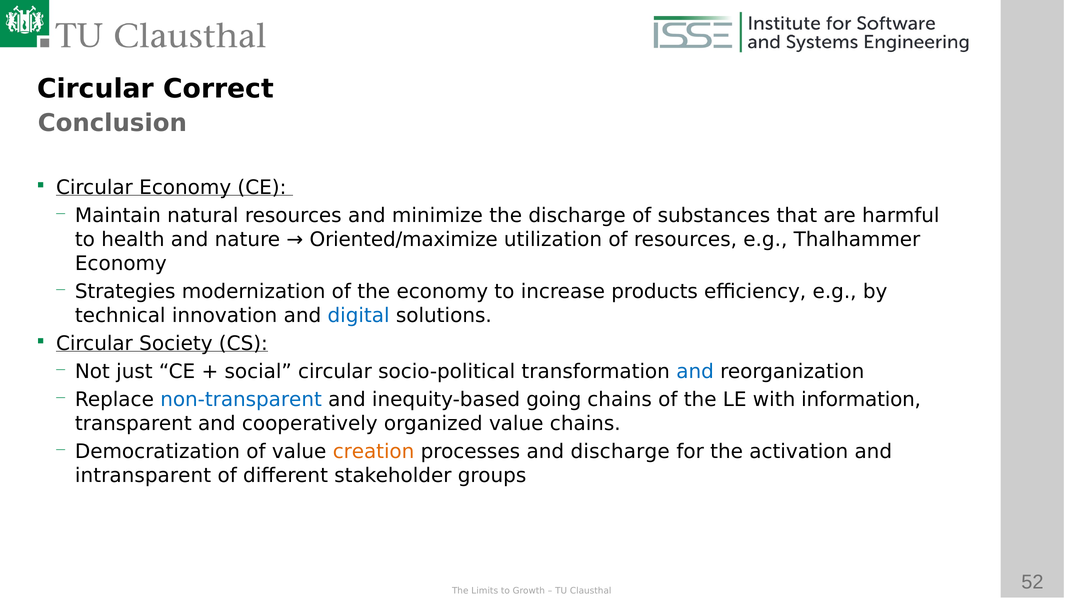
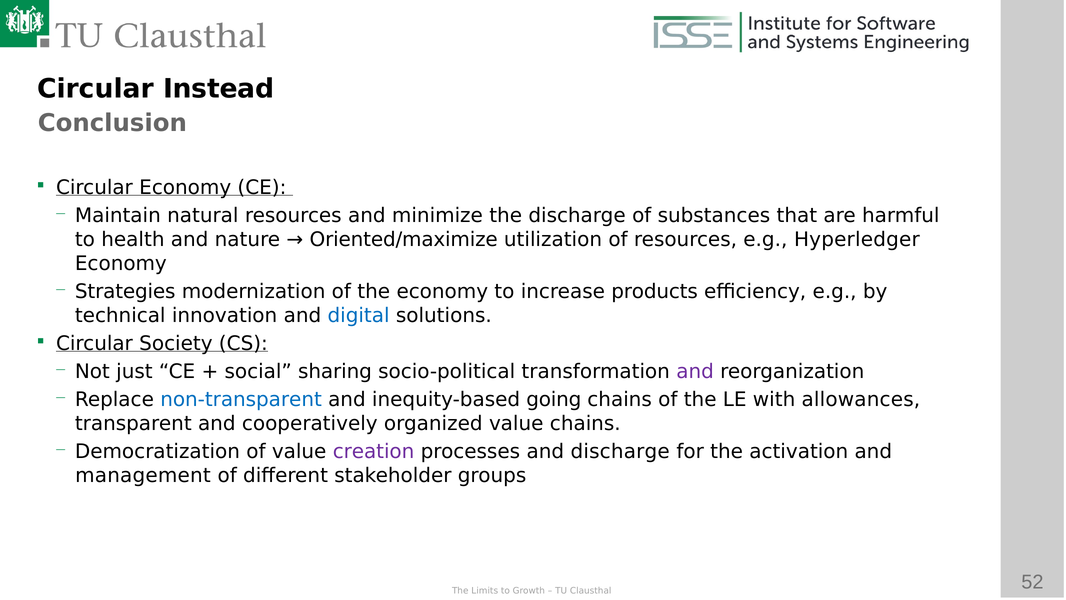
Correct: Correct -> Instead (219, 89)
Thalhammer: Thalhammer -> Hyperledger (857, 240)
social circular: circular -> sharing (335, 371)
and colour: blue -> purple (695, 371)
information: information -> allowances (861, 399)
creation colour: orange -> purple (374, 451)
intransparent: intransparent -> management (143, 475)
